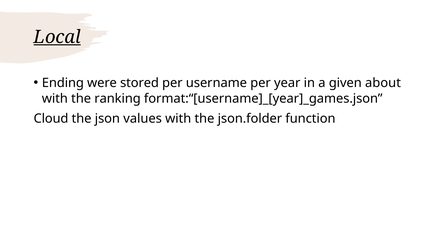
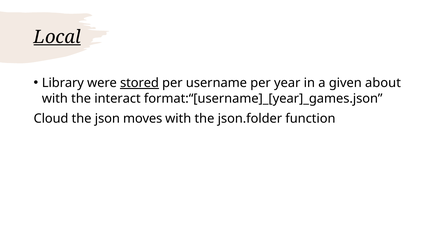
Ending: Ending -> Library (63, 83)
stored underline: none -> present (139, 83)
ranking: ranking -> interact (118, 98)
values: values -> moves (143, 119)
